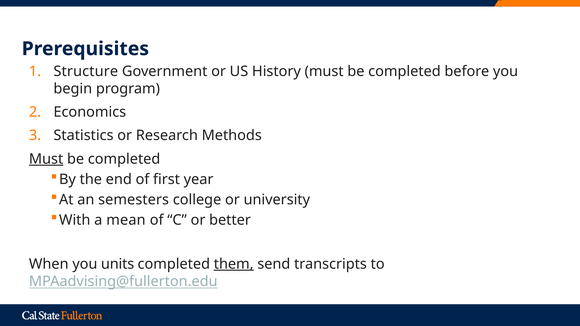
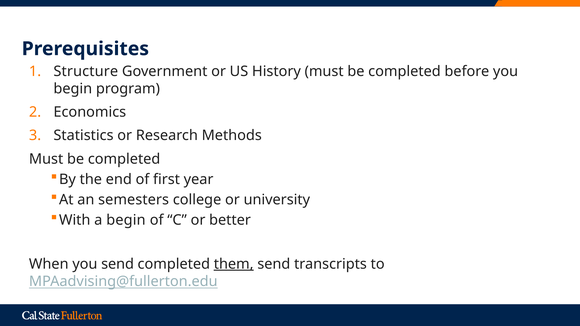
Must underline: present -> none (46, 159)
a mean: mean -> begin (126, 220)
you units: units -> send (118, 264)
